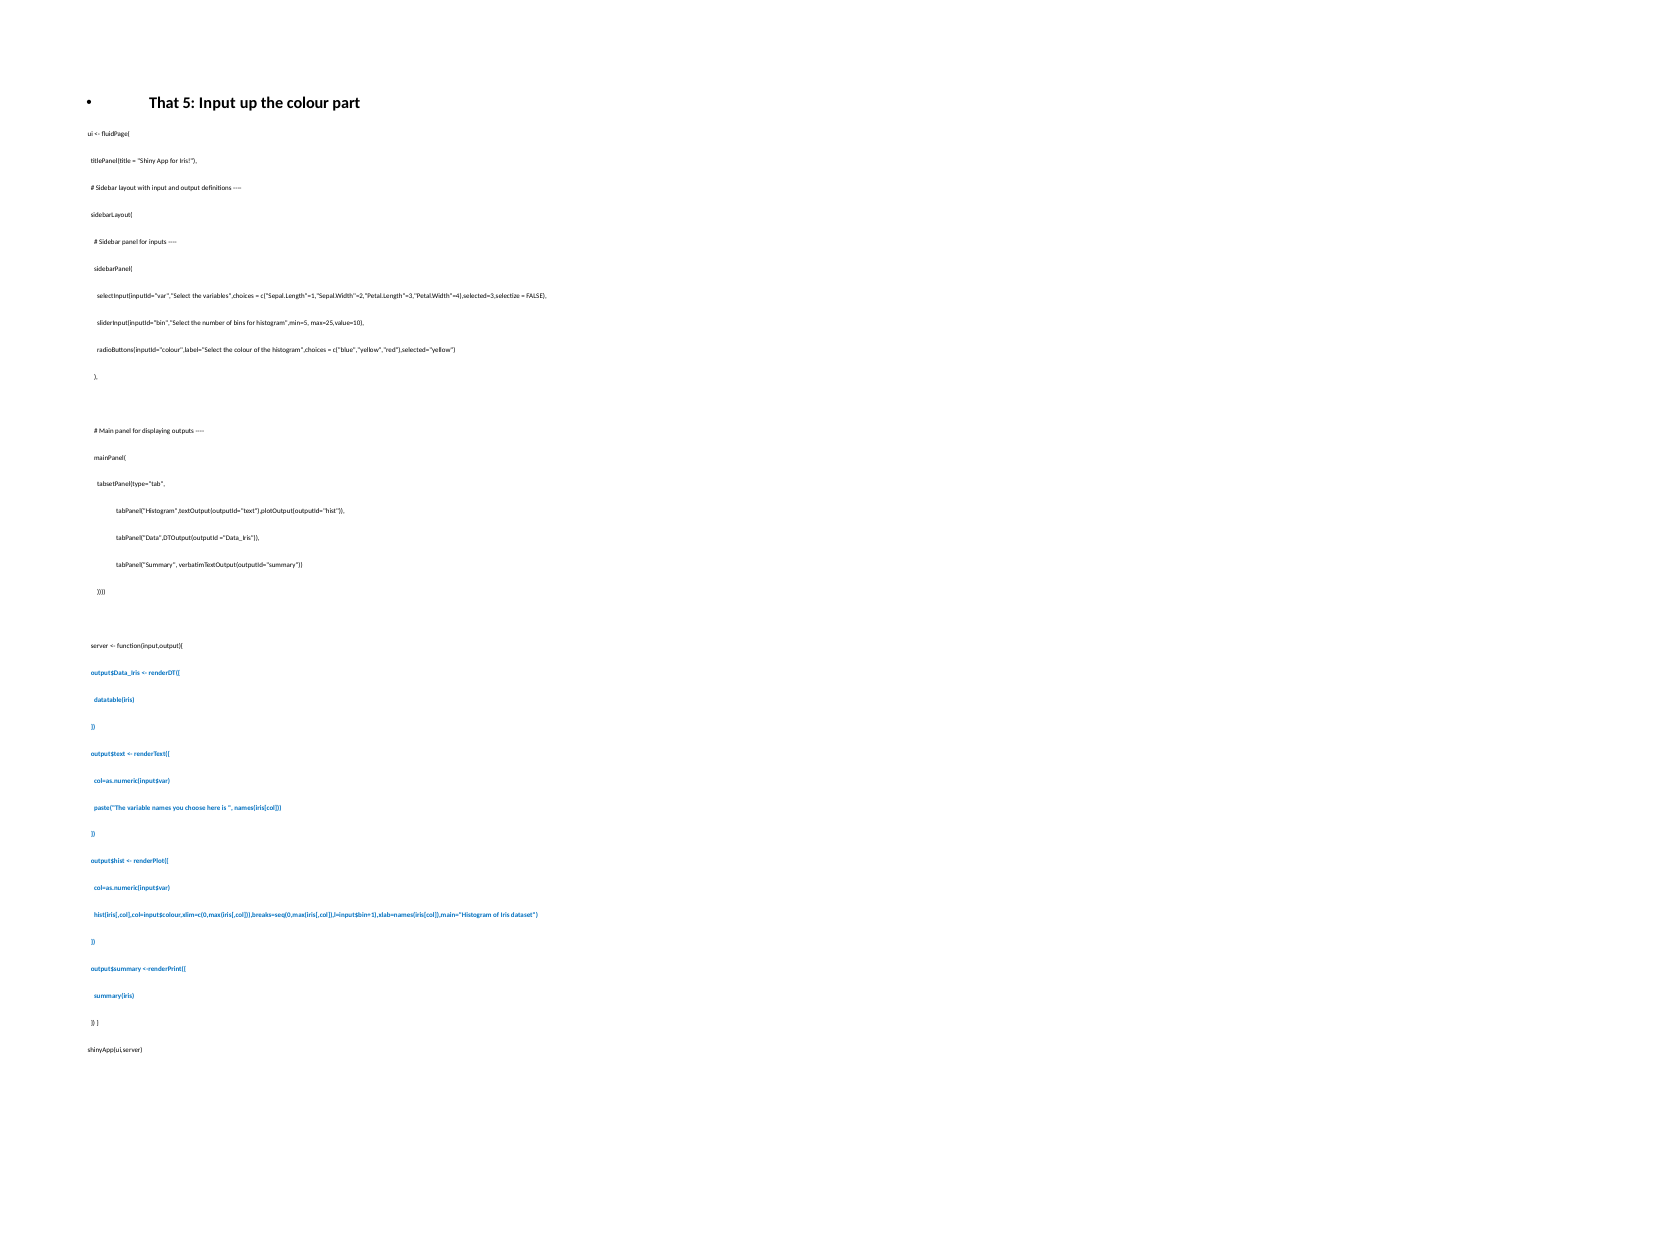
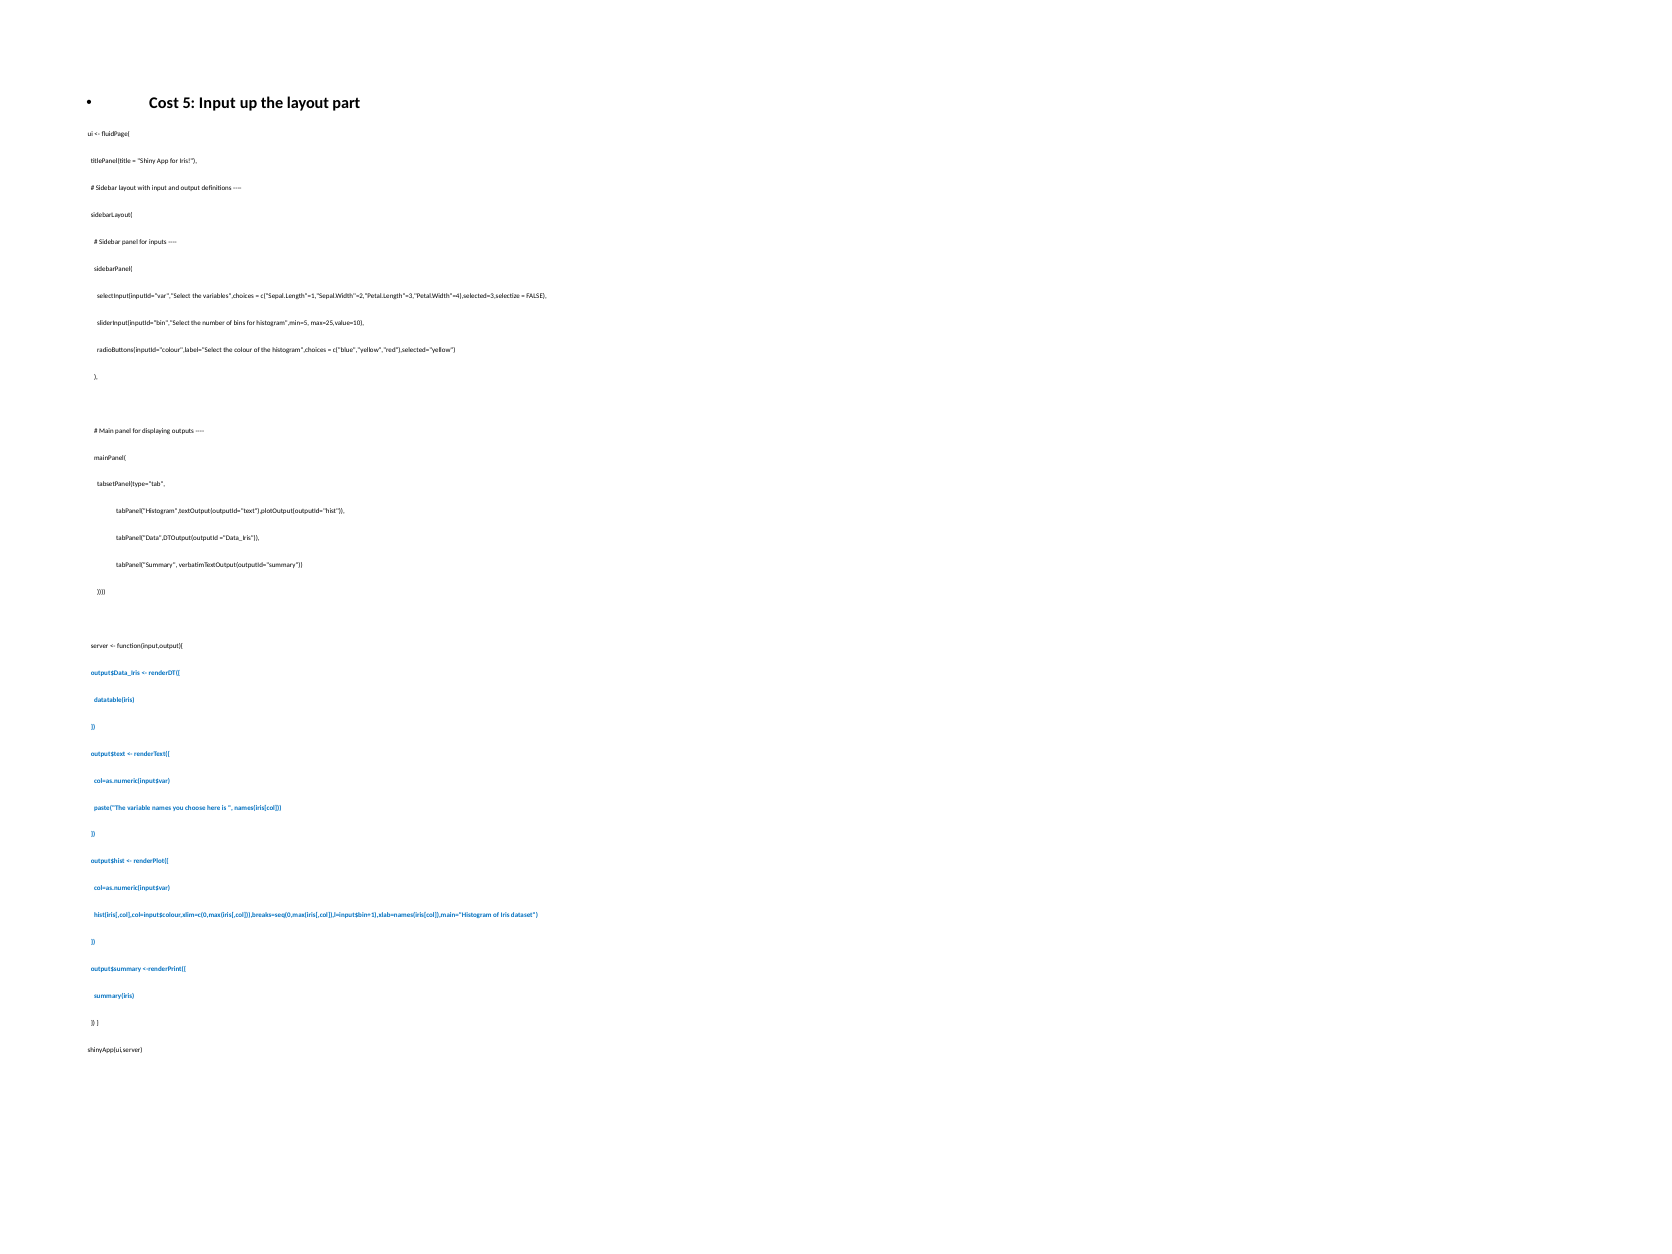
That: That -> Cost (164, 103)
up the colour: colour -> layout (308, 103)
